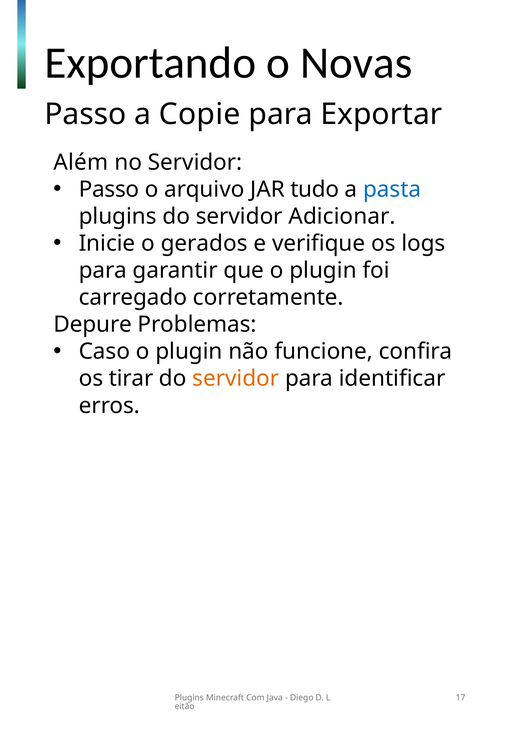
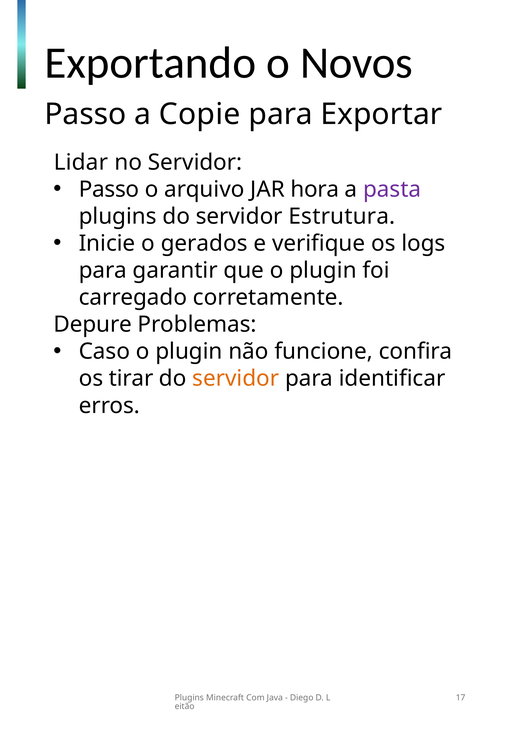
Novas: Novas -> Novos (357, 63)
Além: Além -> Lidar (81, 162)
tudo: tudo -> hora (315, 189)
pasta colour: blue -> purple (392, 189)
Adicionar: Adicionar -> Estrutura (342, 216)
